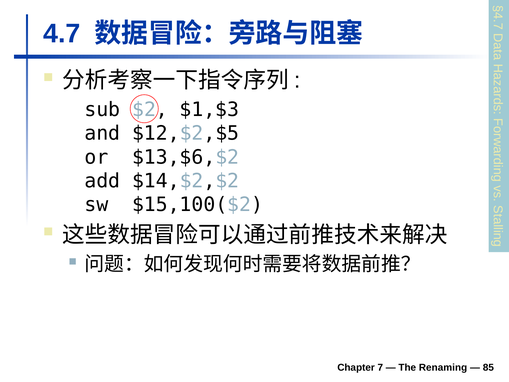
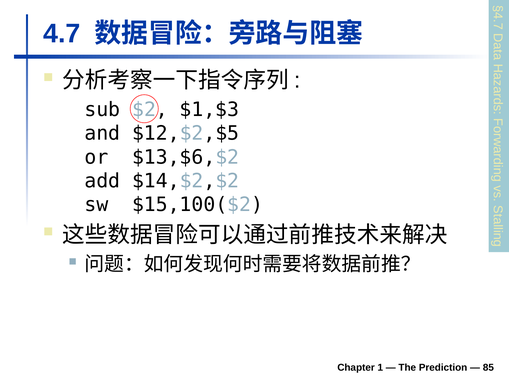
Chapter 7: 7 -> 1 (380, 367)
Renaming: Renaming -> Prediction (443, 367)
